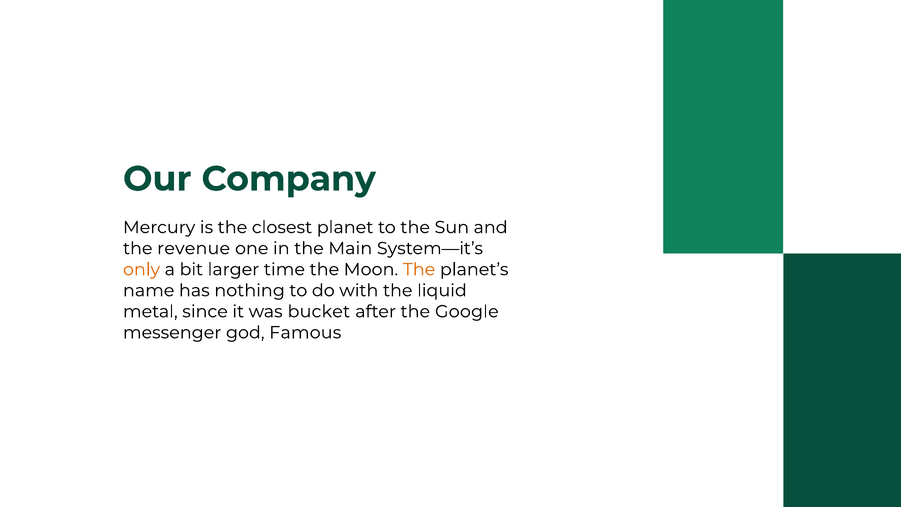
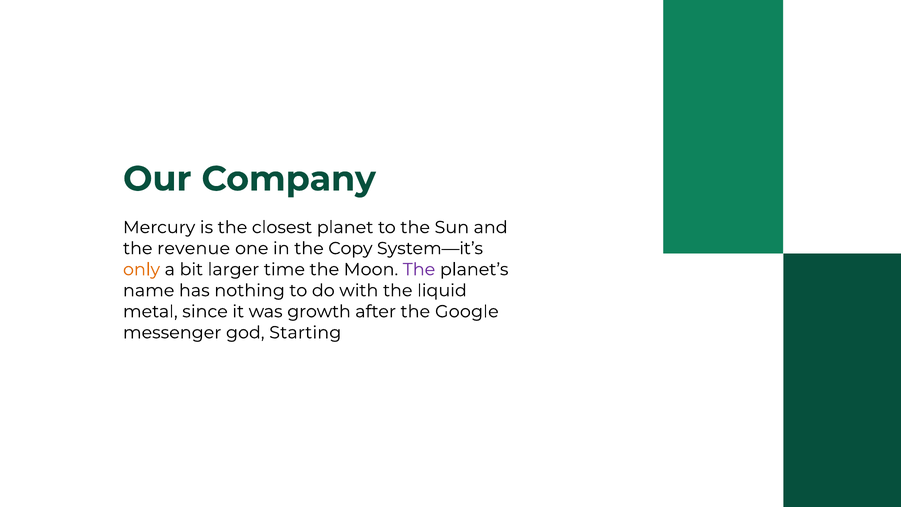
Main: Main -> Copy (350, 248)
The colour: orange -> purple (419, 269)
bucket: bucket -> growth (319, 311)
Famous: Famous -> Starting (305, 332)
